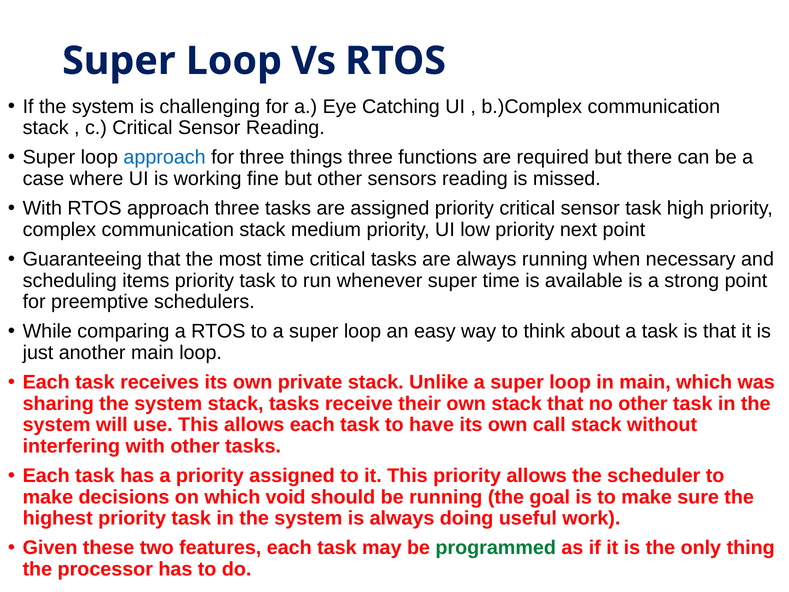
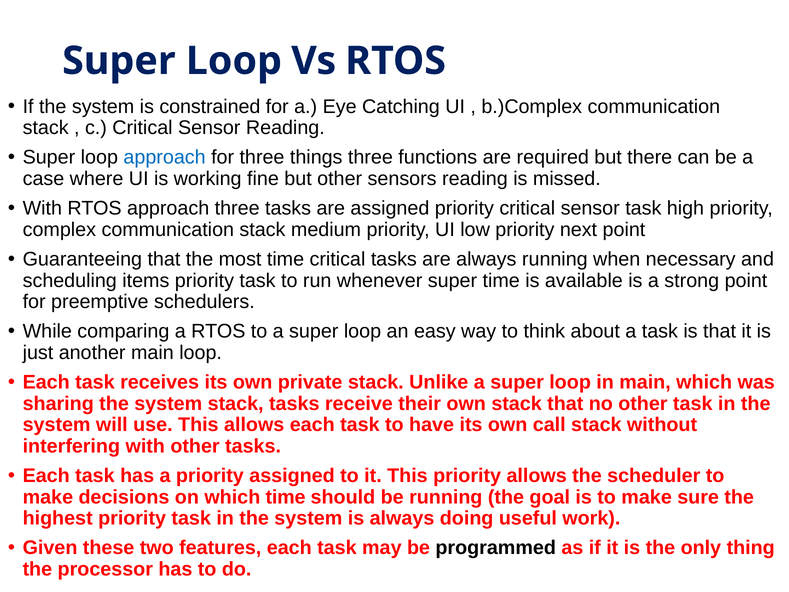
challenging: challenging -> constrained (210, 107)
which void: void -> time (286, 497)
programmed colour: green -> black (496, 548)
